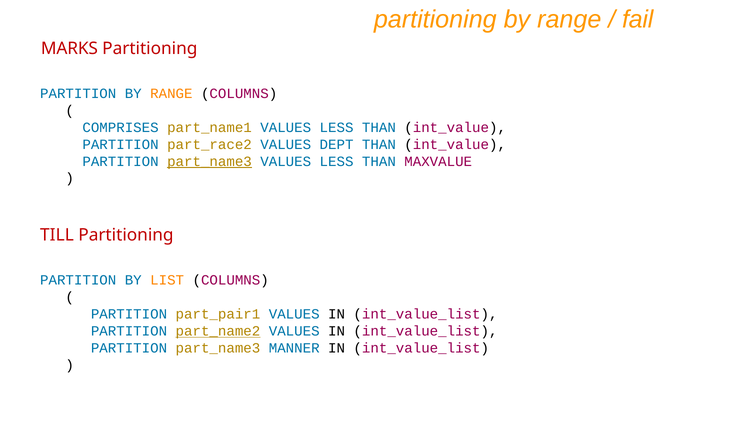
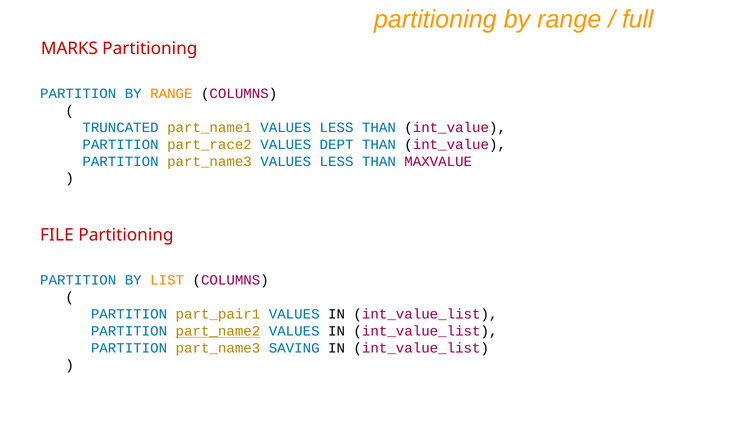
fail: fail -> full (638, 20)
COMPRISES: COMPRISES -> TRUNCATED (121, 127)
part_name3 underline: present -> none (209, 161)
TILL: TILL -> FILE (57, 235)
MANNER: MANNER -> SAVING (294, 348)
